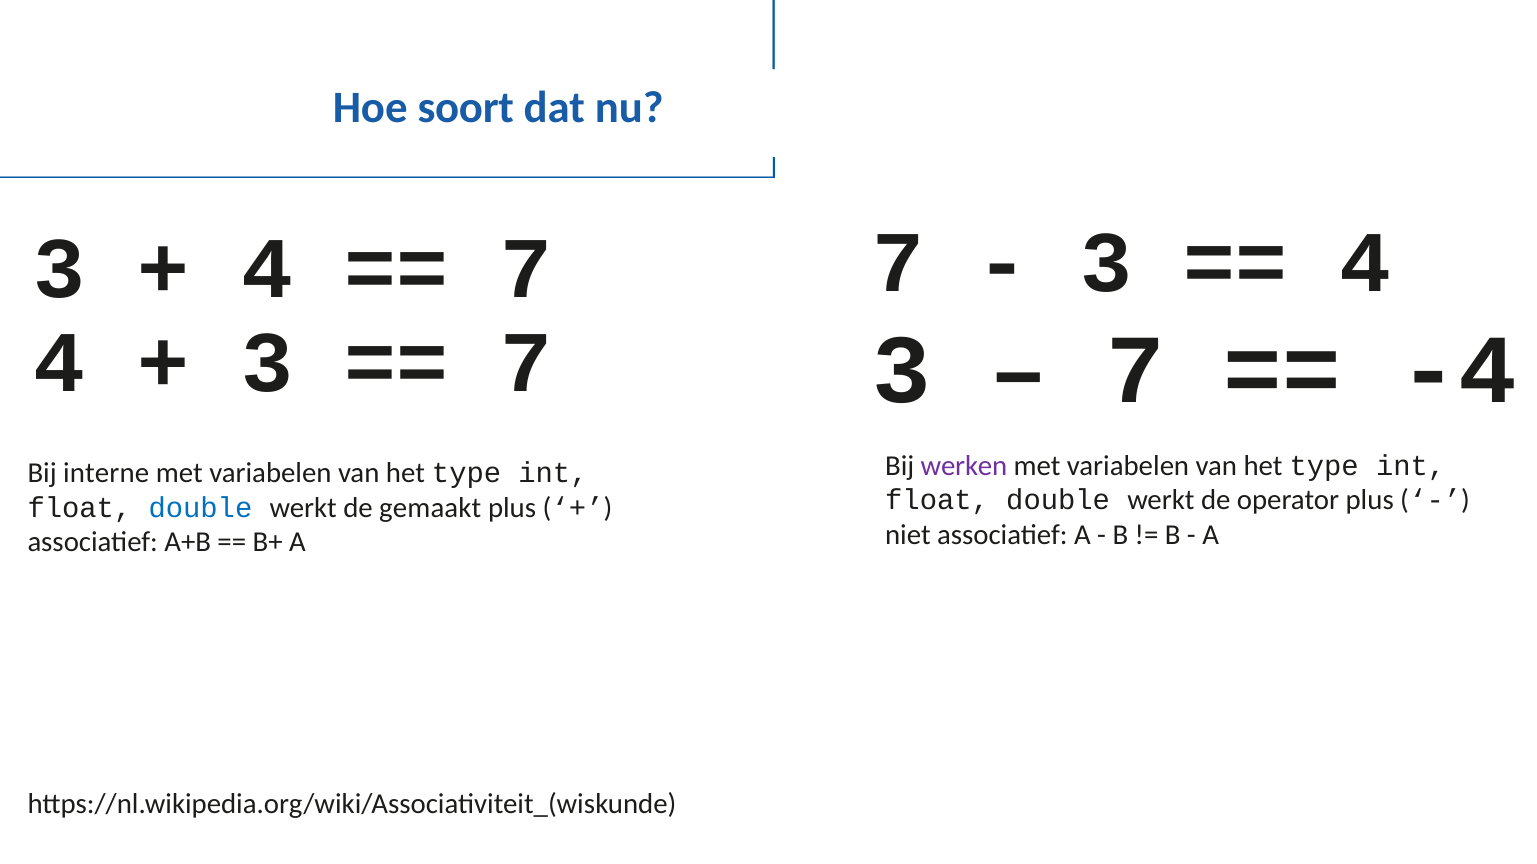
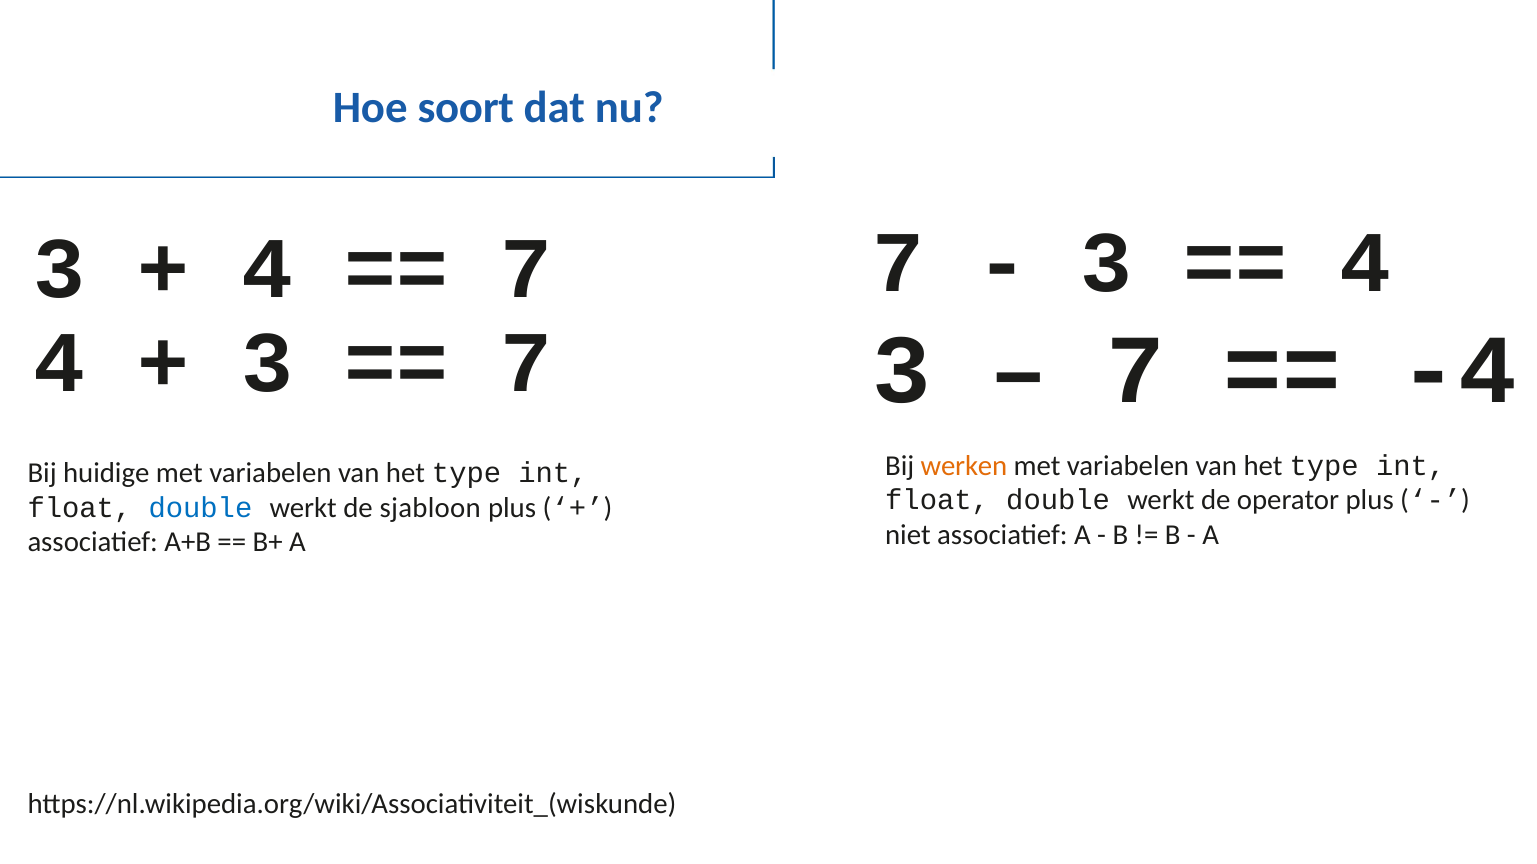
werken colour: purple -> orange (964, 466)
interne: interne -> huidige (106, 474)
gemaakt: gemaakt -> sjabloon (430, 508)
